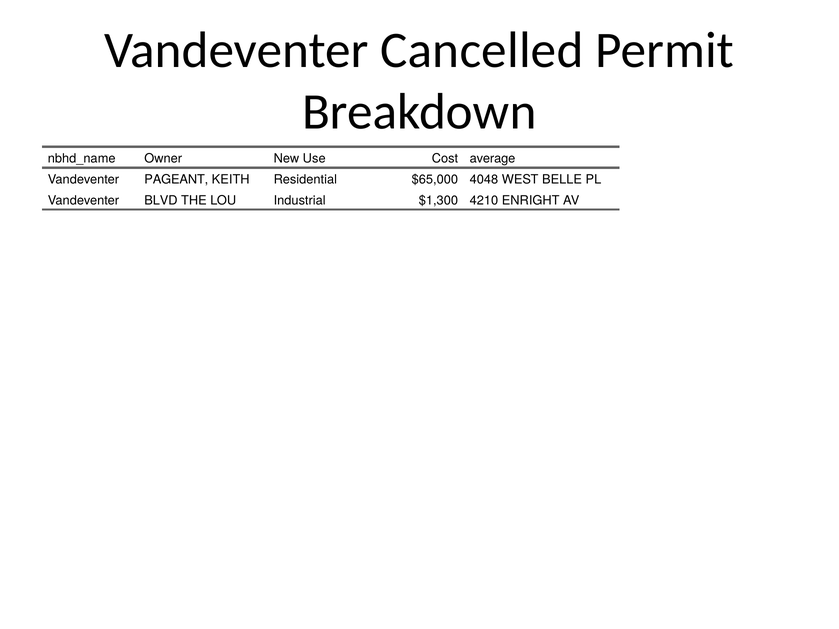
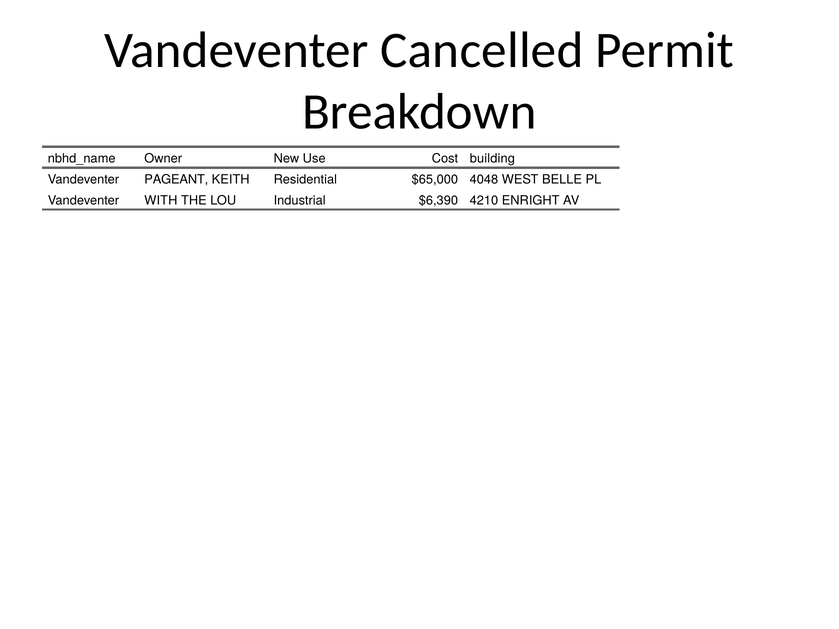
average: average -> building (492, 159)
BLVD: BLVD -> WITH (161, 201)
$1,300: $1,300 -> $6,390 (438, 201)
